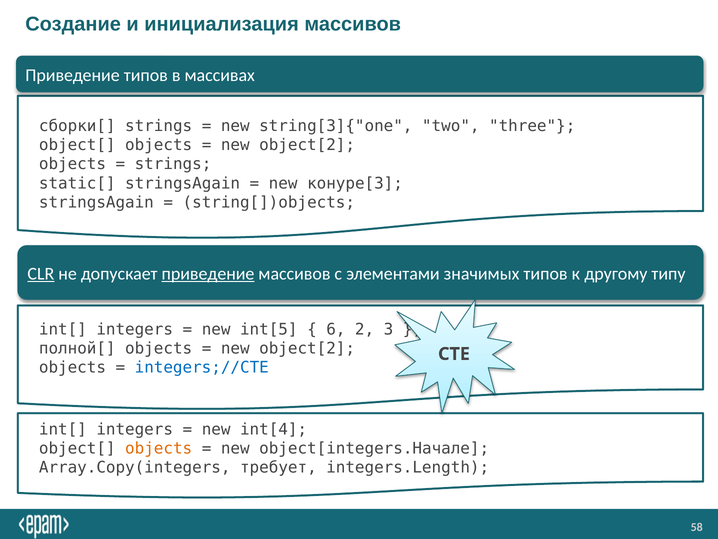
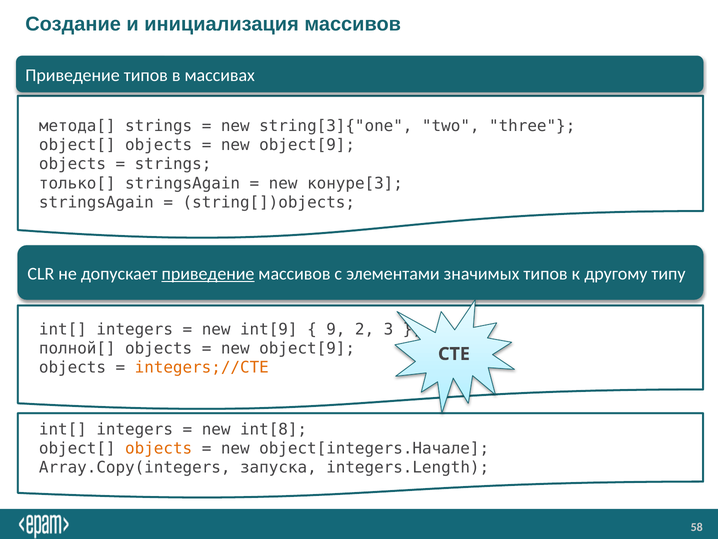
сборки[: сборки[ -> метода[ (77, 126)
object[2: object[2 -> object[9 (307, 145)
static[: static[ -> только[ (77, 183)
CLR underline: present -> none (41, 273)
int[5: int[5 -> int[9 (269, 329)
6: 6 -> 9 (336, 329)
object[2: object[2 -> object[9 (307, 348)
integers;//CTE colour: blue -> orange (202, 367)
int[4: int[4 -> int[8 (274, 429)
требует: требует -> запуска (278, 467)
